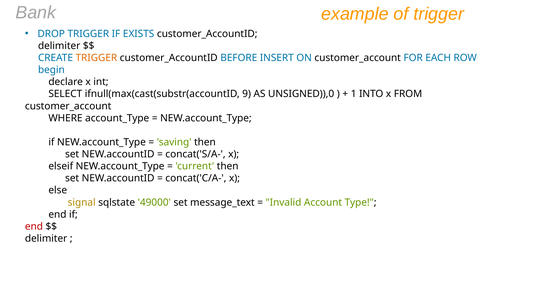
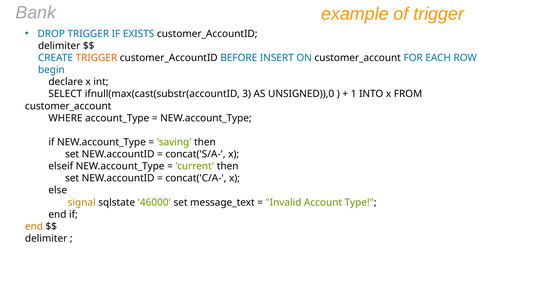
9: 9 -> 3 (247, 94)
49000: 49000 -> 46000 (154, 202)
end colour: red -> orange (34, 226)
